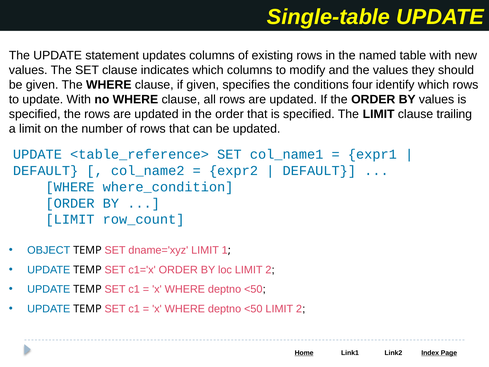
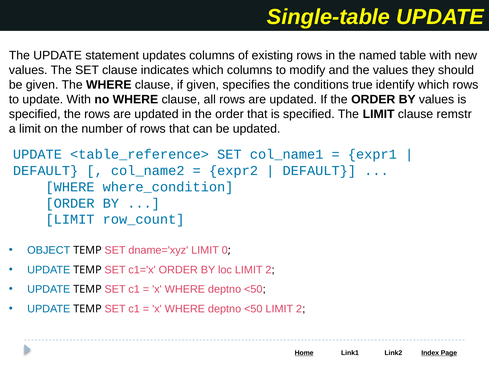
four: four -> true (362, 85)
trailing: trailing -> remstr (454, 114)
1: 1 -> 0 (225, 250)
